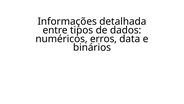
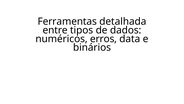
Informações: Informações -> Ferramentas (67, 21)
